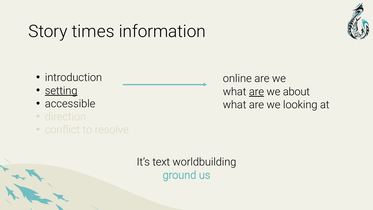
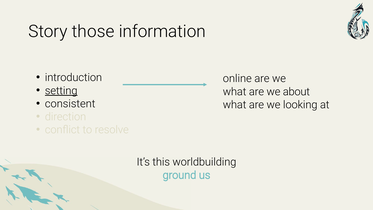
times: times -> those (93, 31)
are underline: present -> none (256, 92)
accessible: accessible -> consistent (70, 104)
text: text -> this (161, 162)
